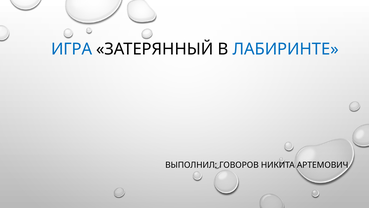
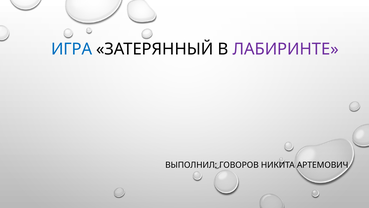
ЛАБИРИНТЕ colour: blue -> purple (286, 49)
